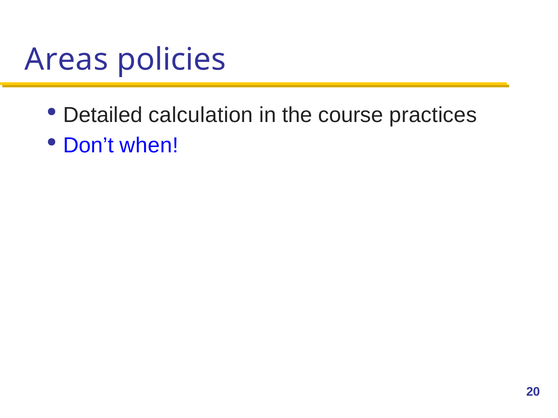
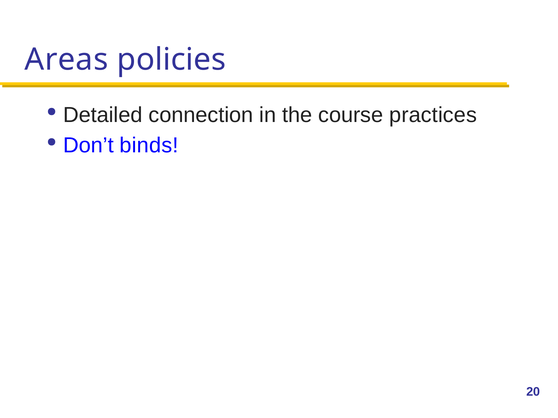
calculation: calculation -> connection (201, 115)
when: when -> binds (149, 145)
